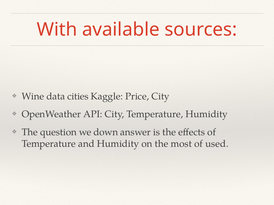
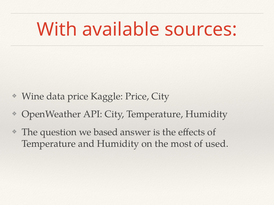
data cities: cities -> price (78, 97)
down: down -> based (106, 132)
